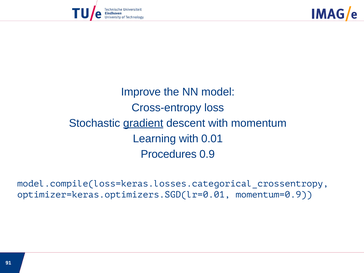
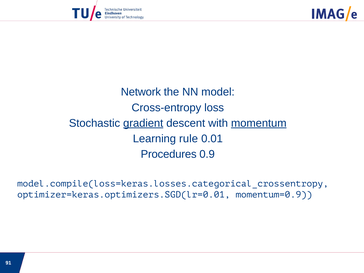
Improve: Improve -> Network (141, 92)
momentum underline: none -> present (259, 123)
Learning with: with -> rule (189, 139)
